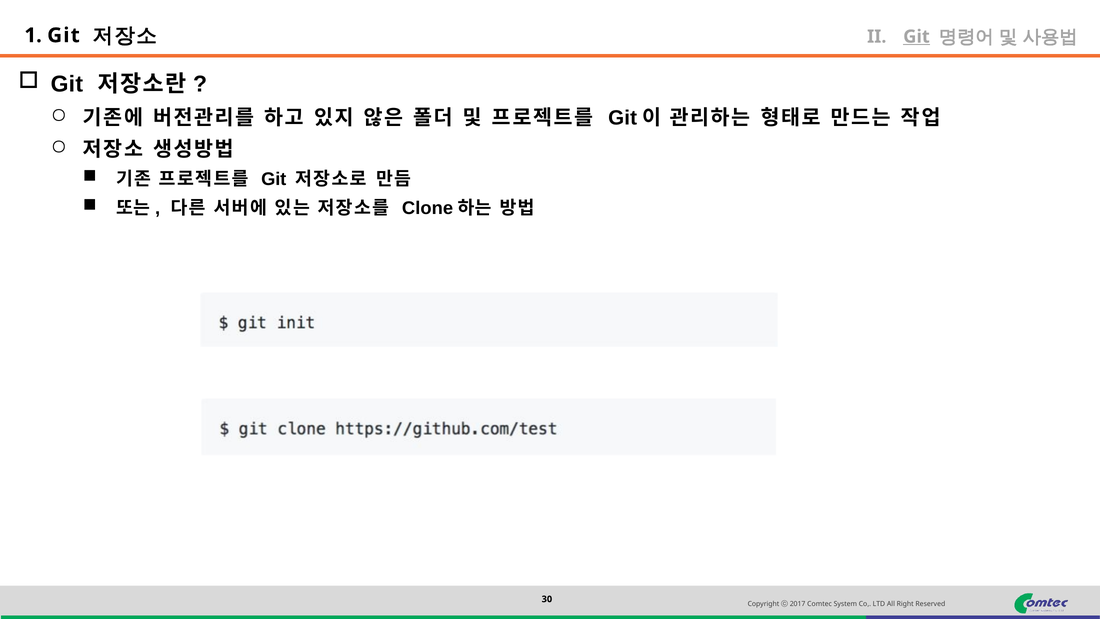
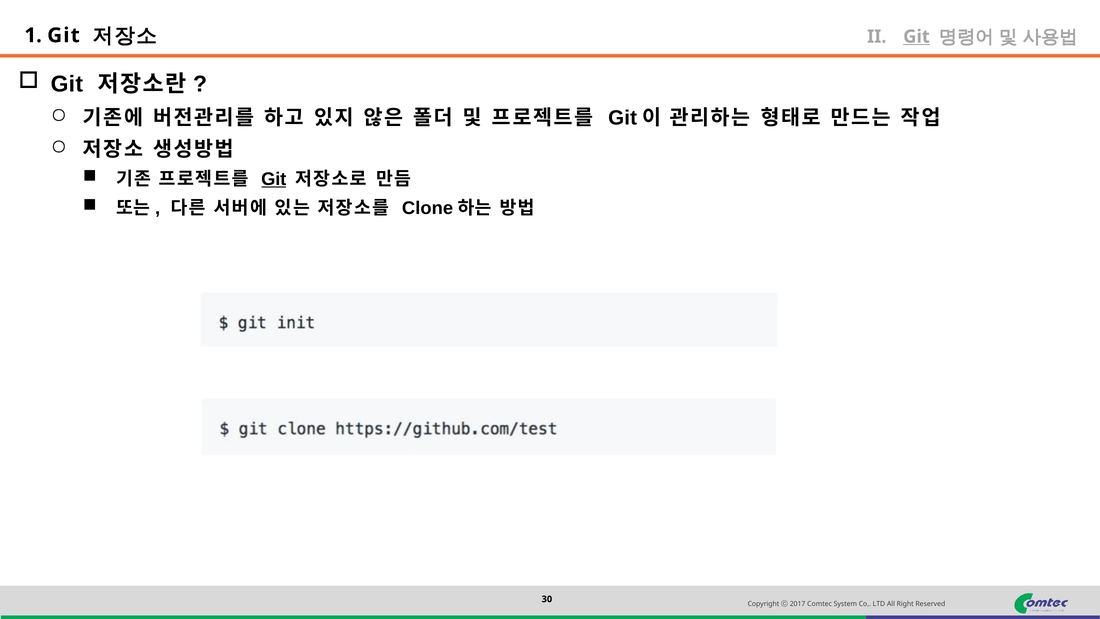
Git underline: none -> present (274, 179)
